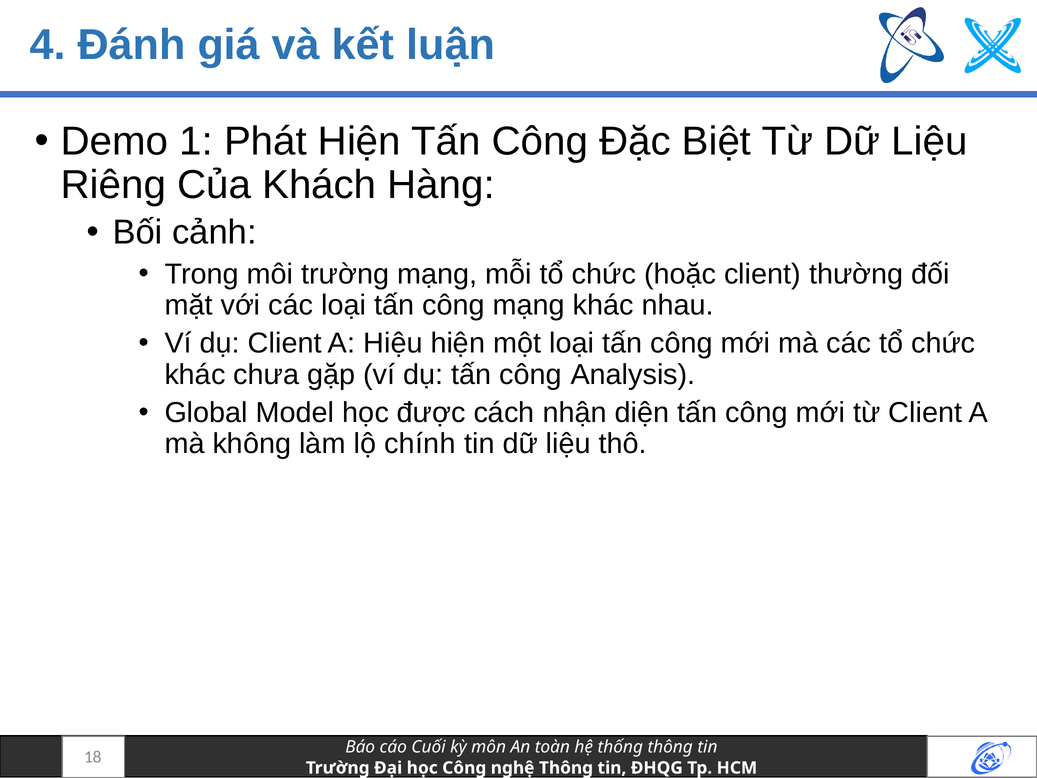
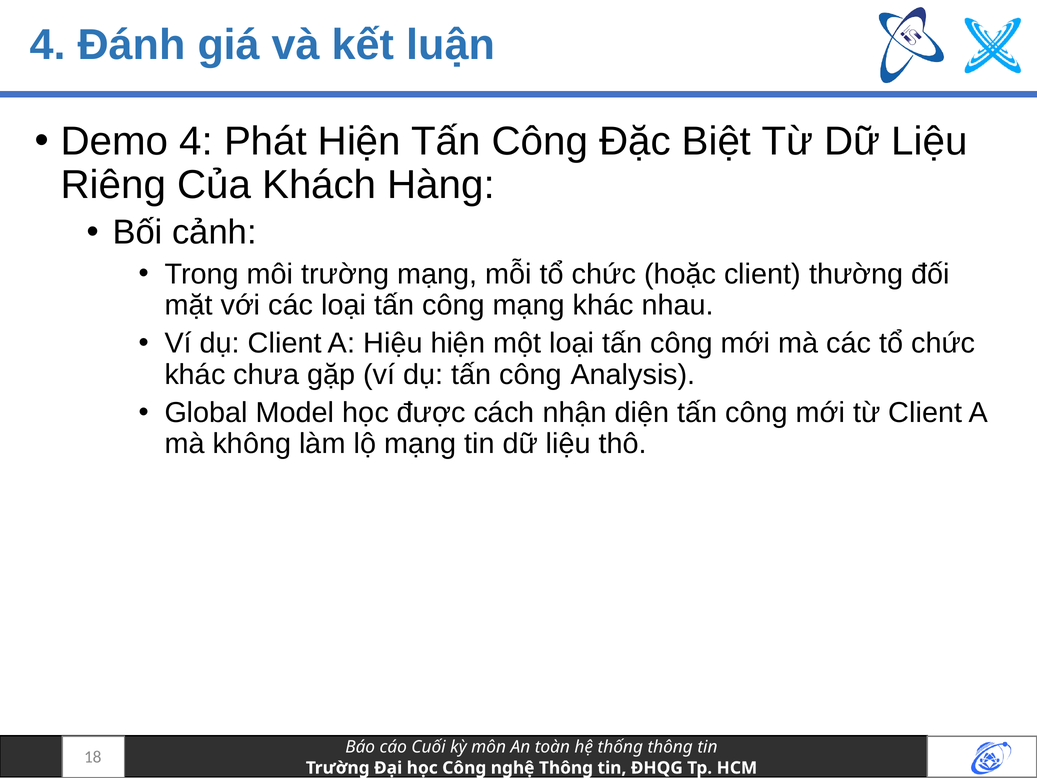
Demo 1: 1 -> 4 (196, 141)
lộ chính: chính -> mạng (420, 444)
